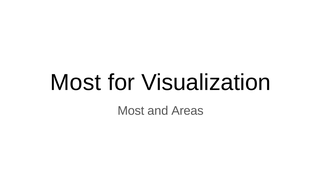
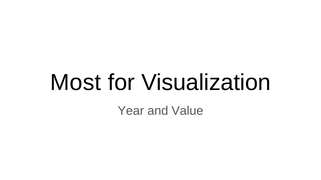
Most: Most -> Year (131, 111)
Areas: Areas -> Value (187, 111)
